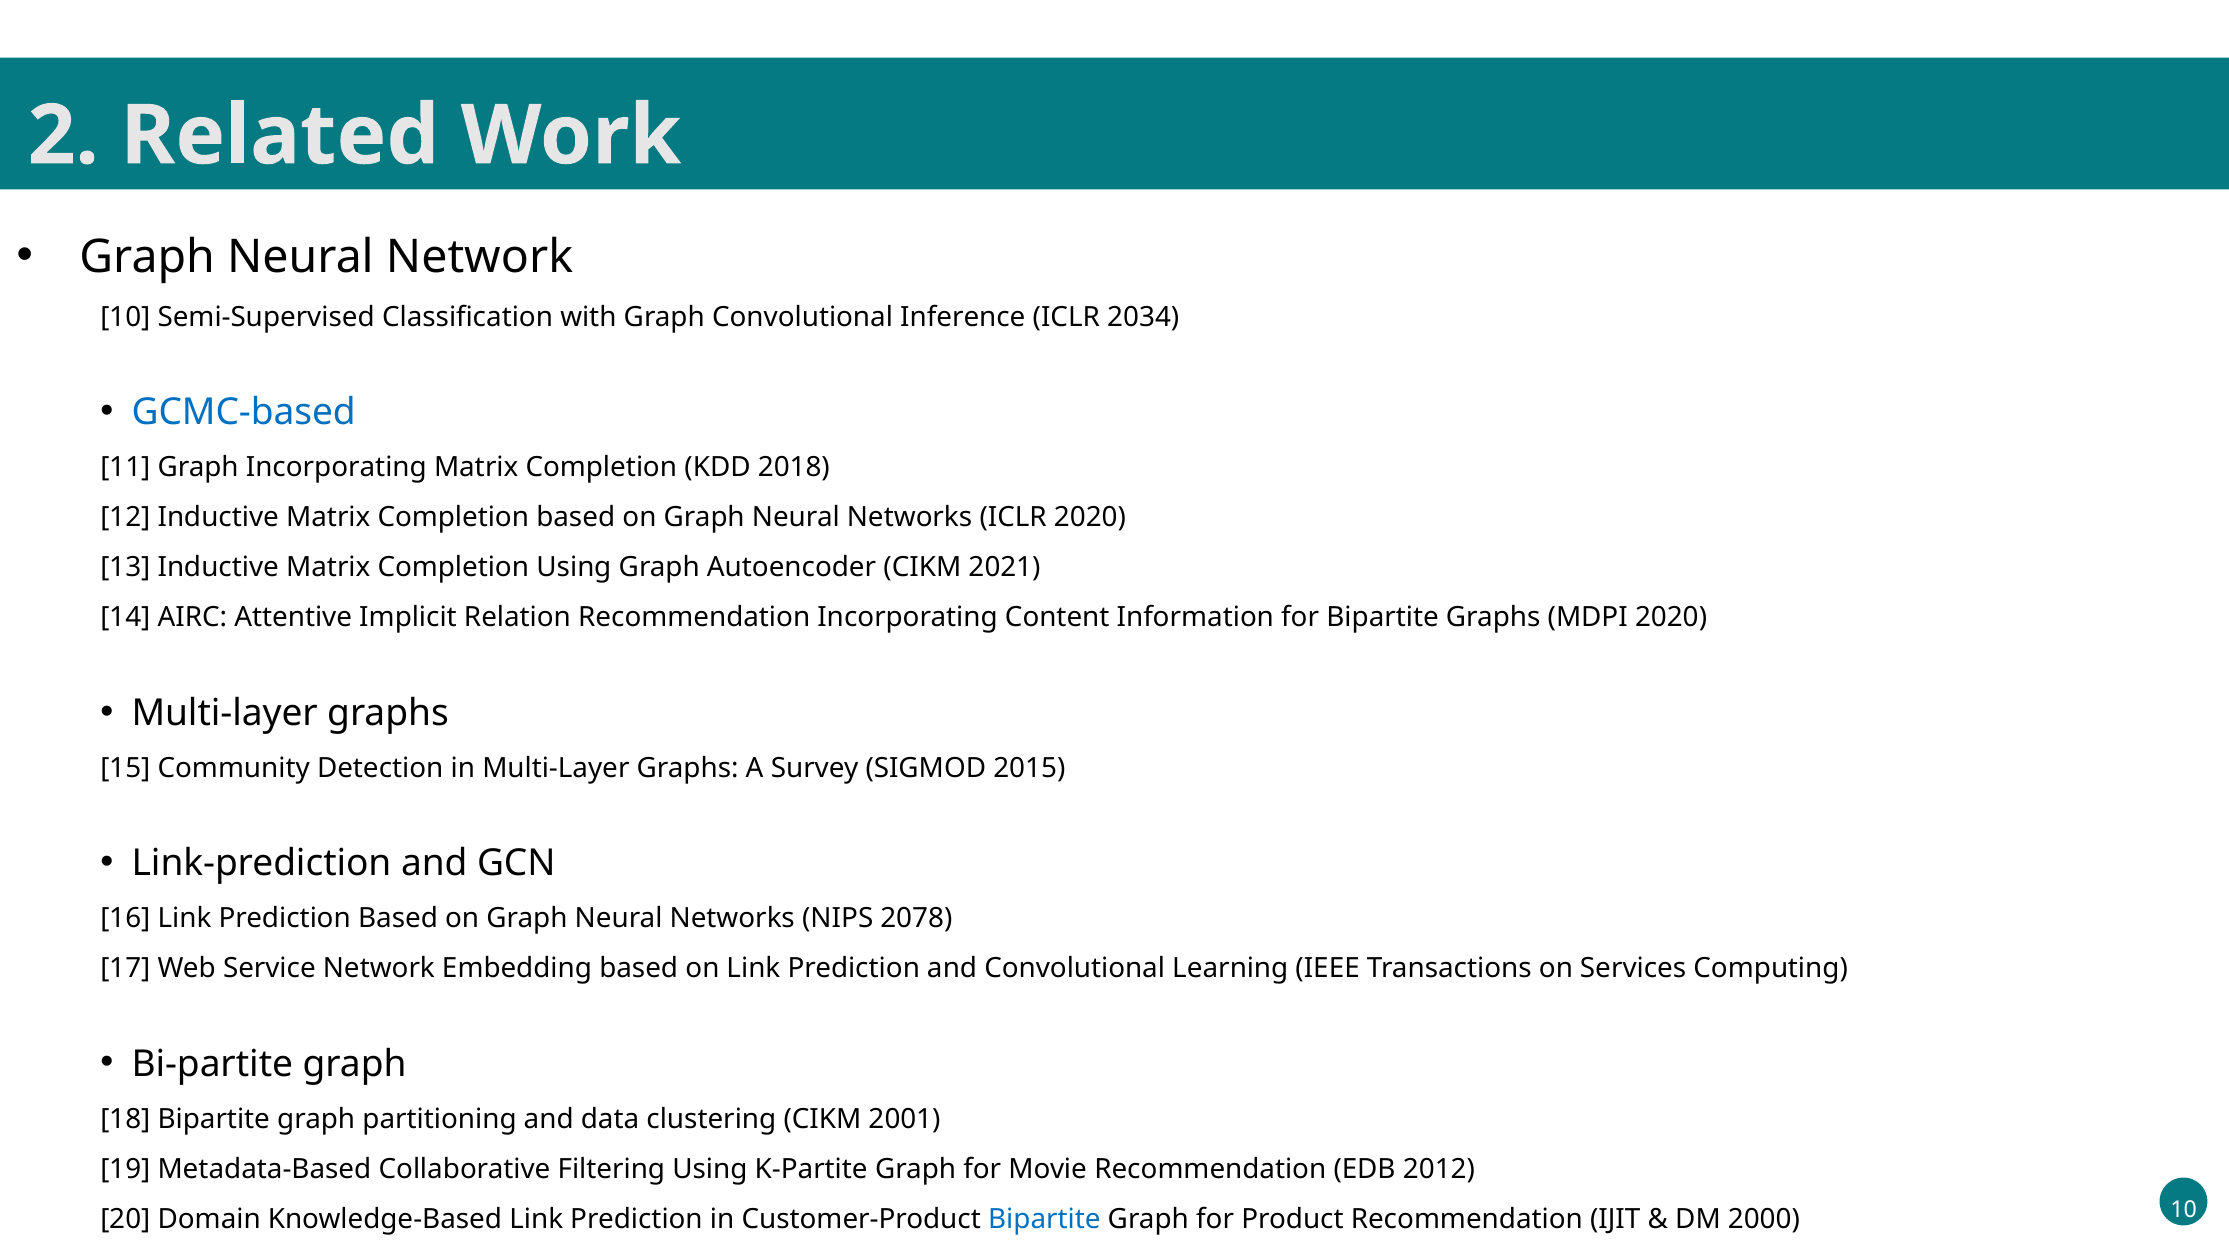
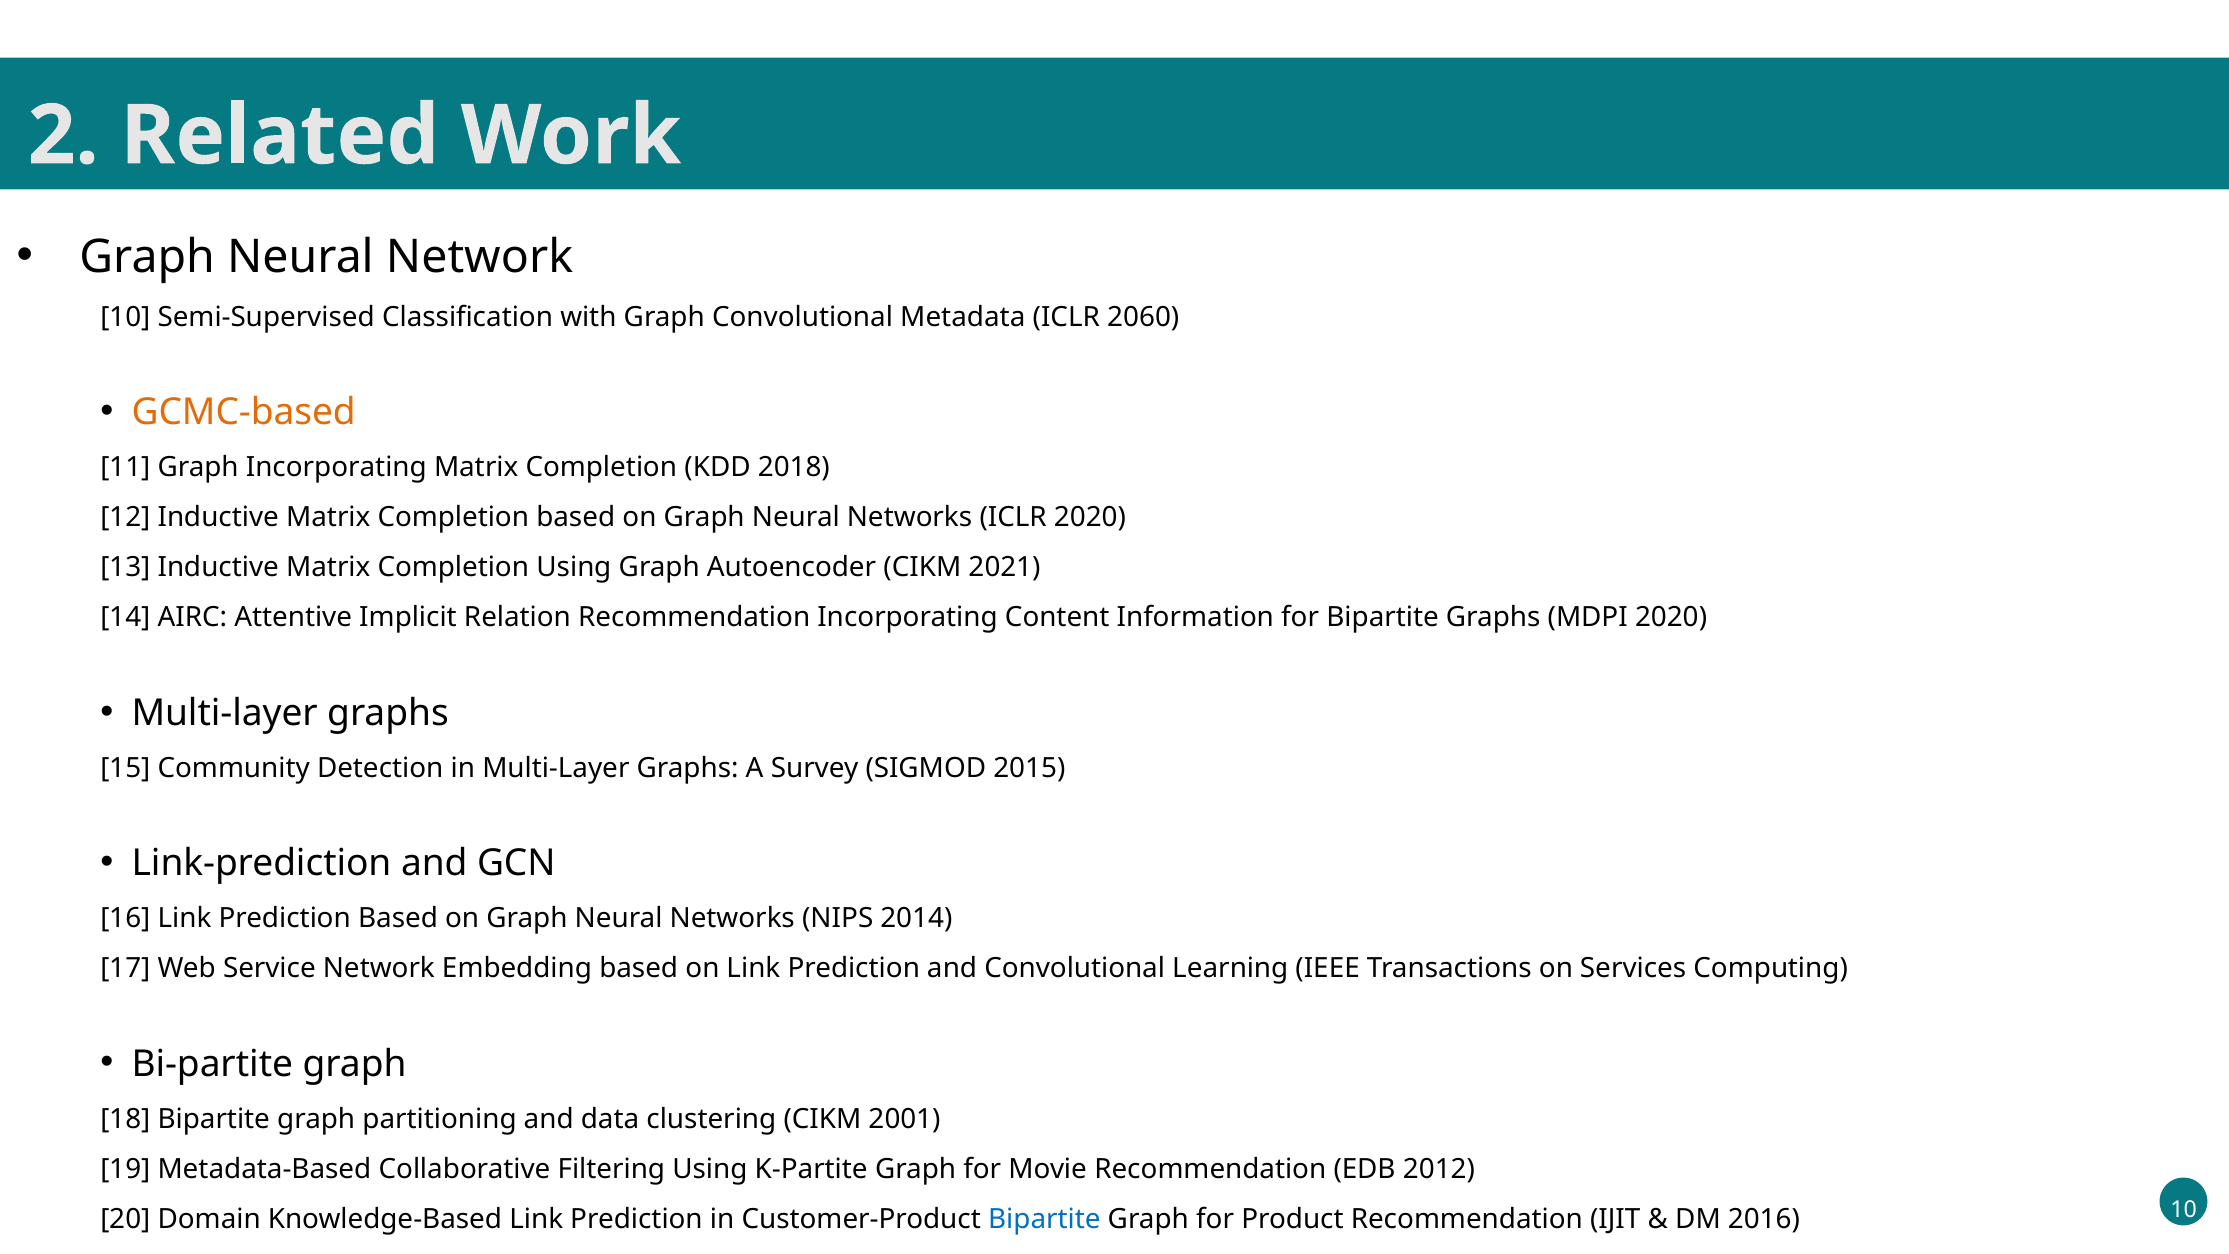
Inference: Inference -> Metadata (963, 317)
2034: 2034 -> 2060 (1143, 317)
GCMC-based colour: blue -> orange (244, 412)
2078: 2078 -> 2014 (916, 918)
2000: 2000 -> 2016 (1764, 1219)
